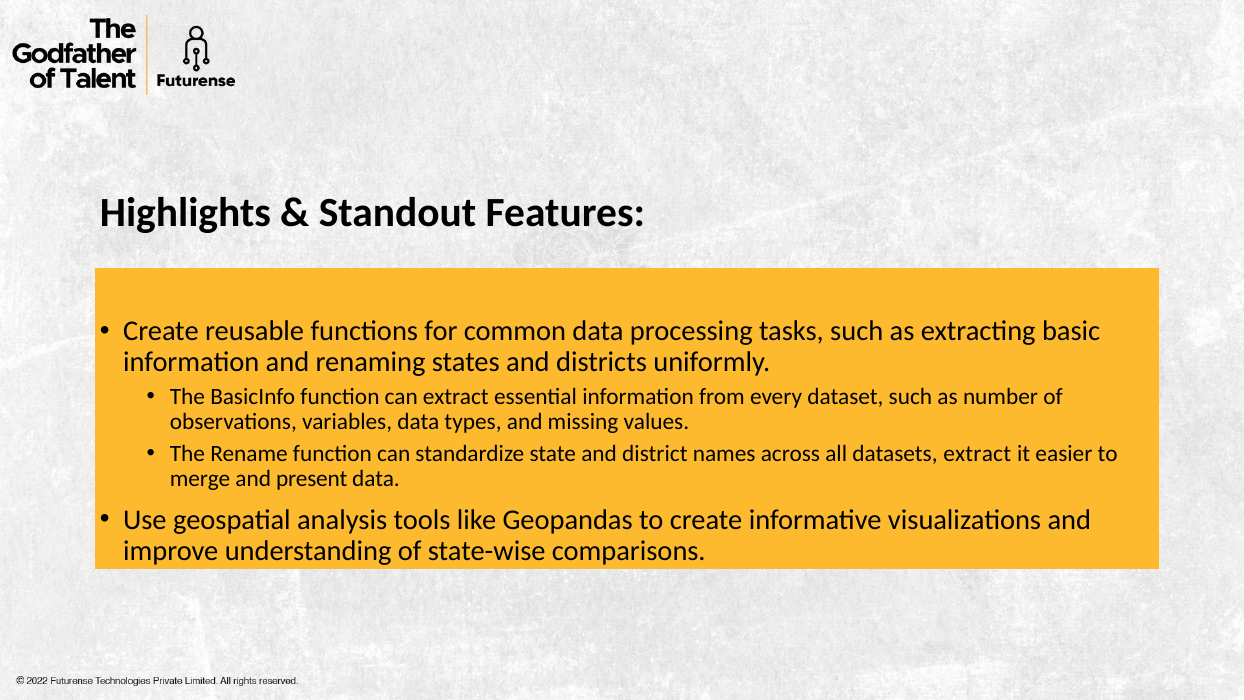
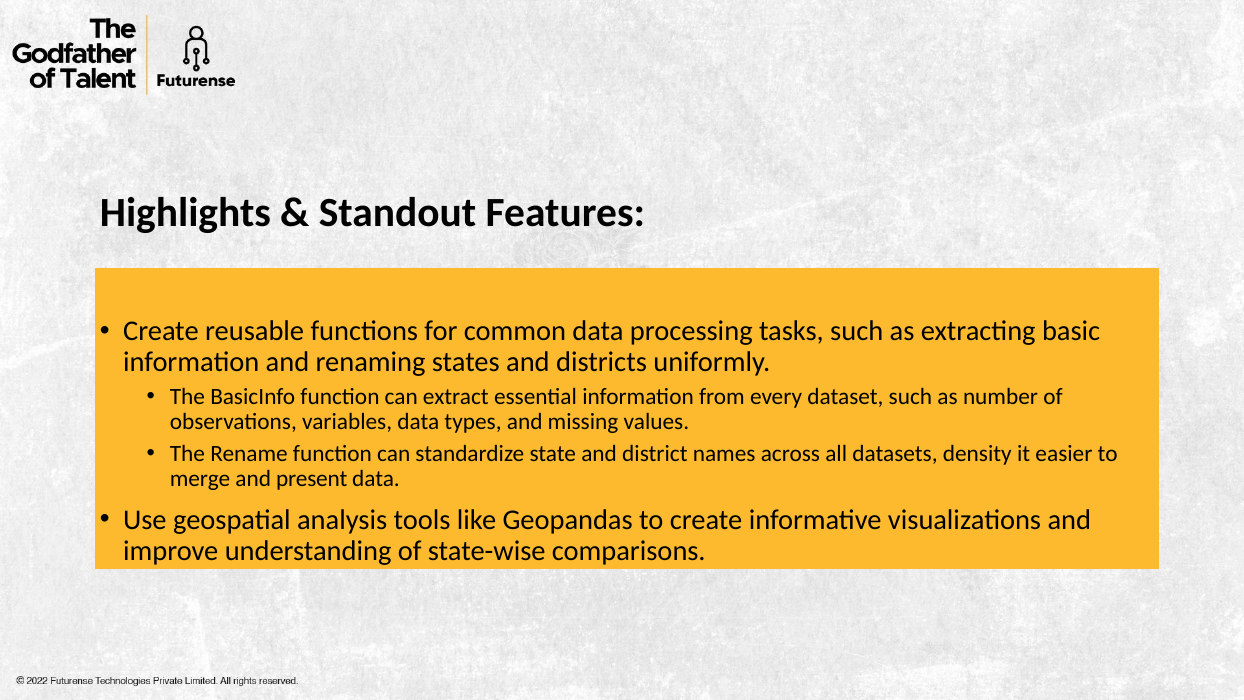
datasets extract: extract -> density (977, 454)
